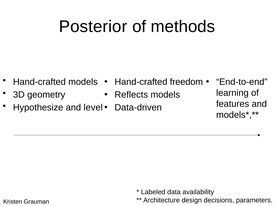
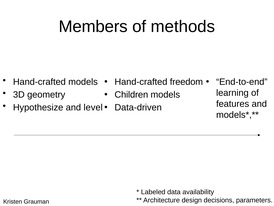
Posterior: Posterior -> Members (93, 27)
Reflects: Reflects -> Children (131, 94)
